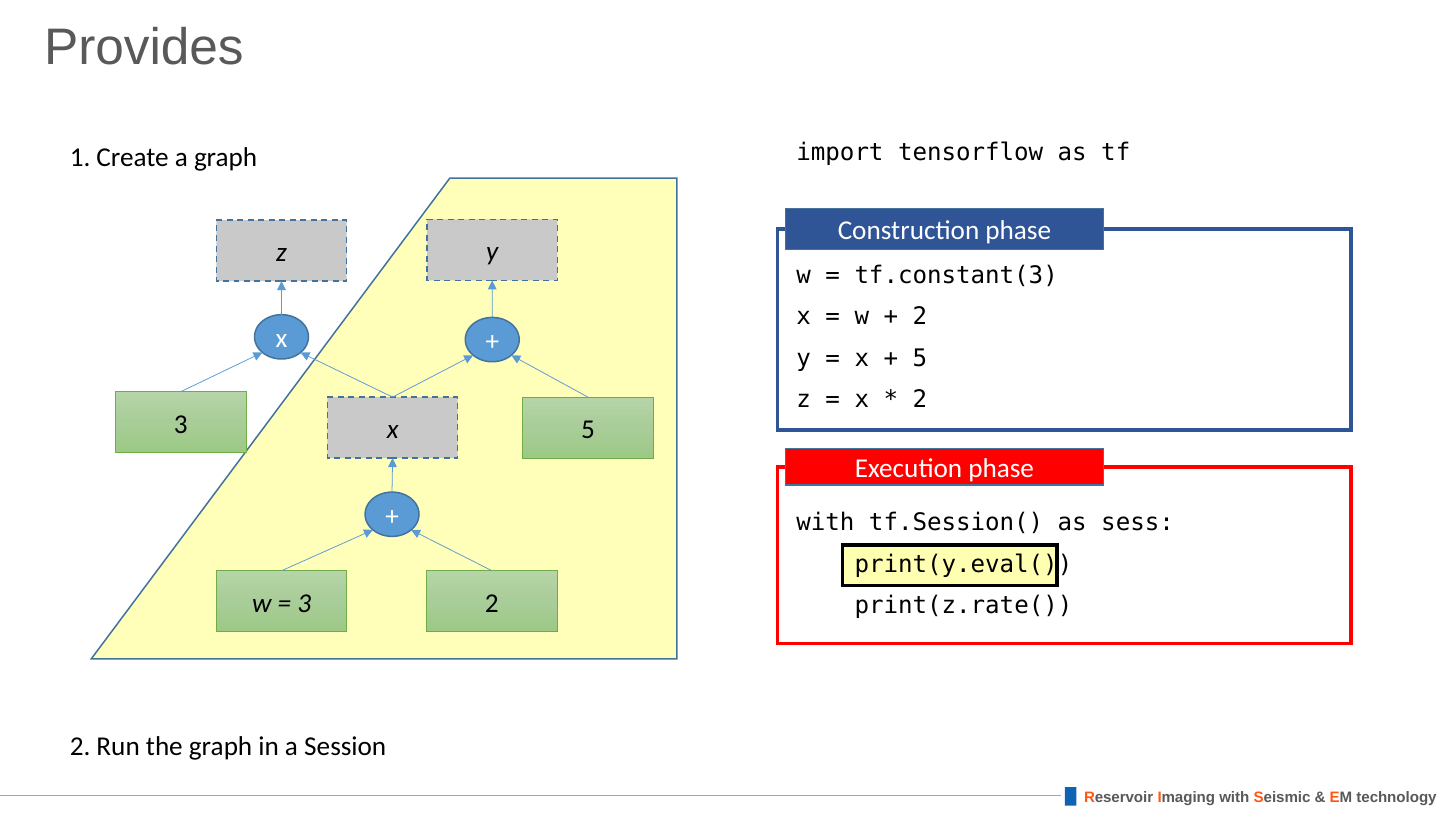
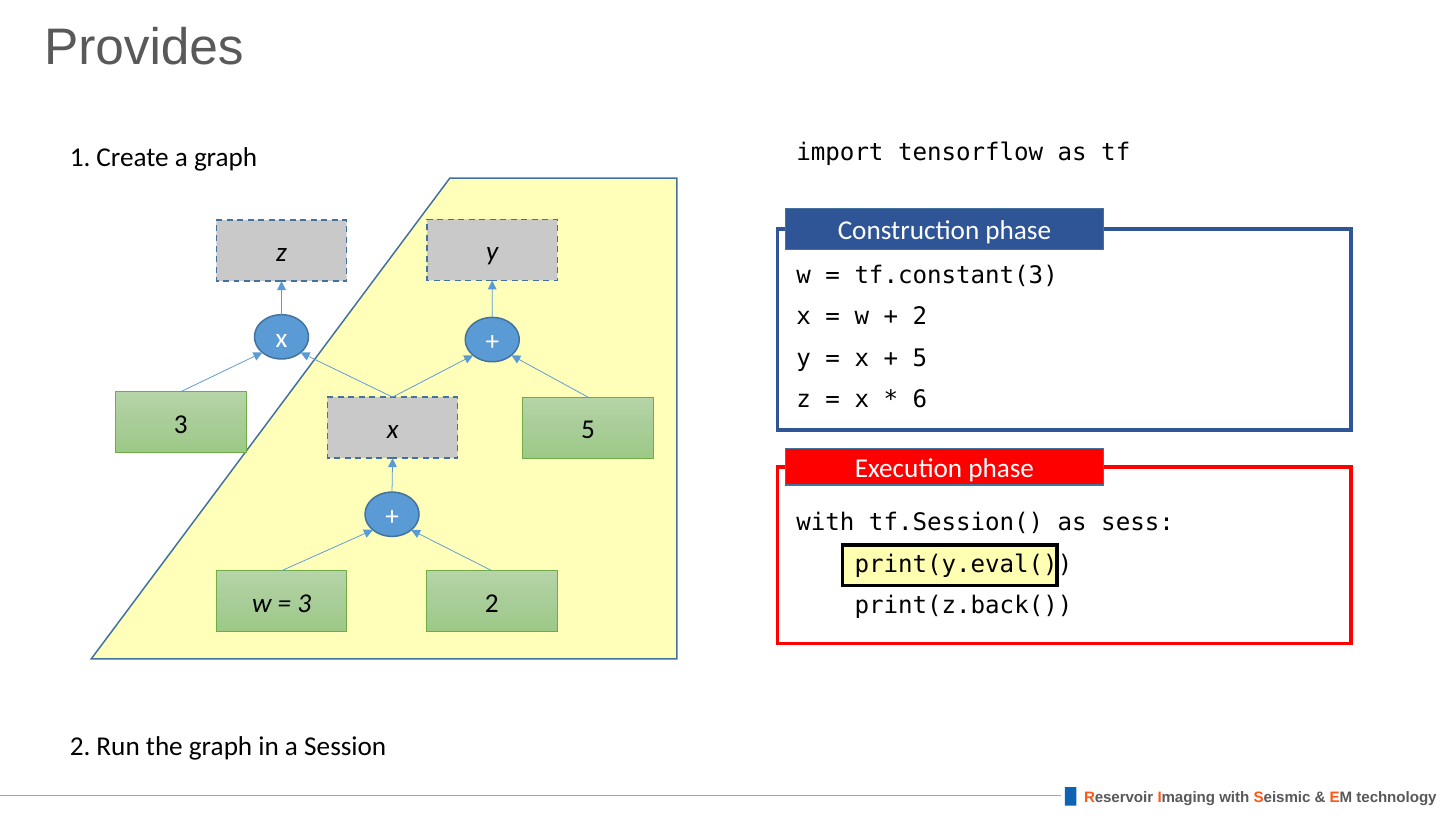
2: 2 -> 6 (920, 399)
print(z.rate(: print(z.rate( -> print(z.back( (963, 606)
